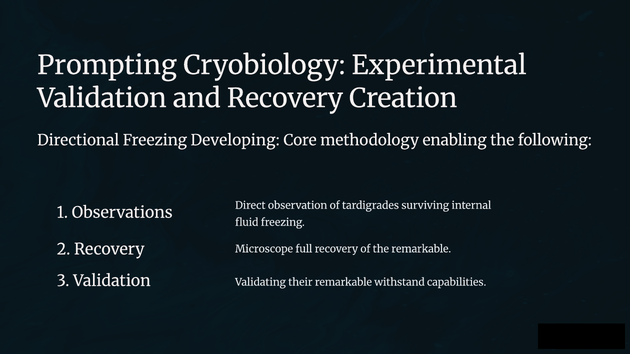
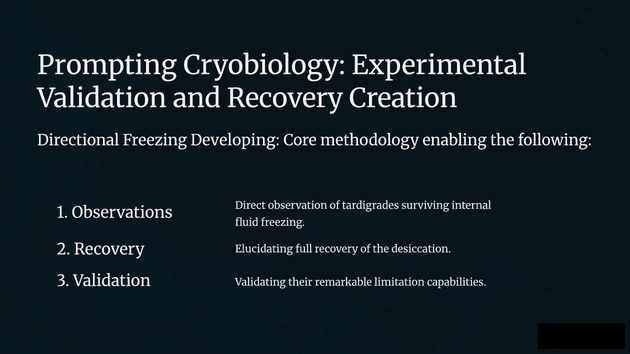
Microscope: Microscope -> Elucidating (264, 249)
the remarkable: remarkable -> desiccation (421, 249)
withstand: withstand -> limitation (399, 283)
